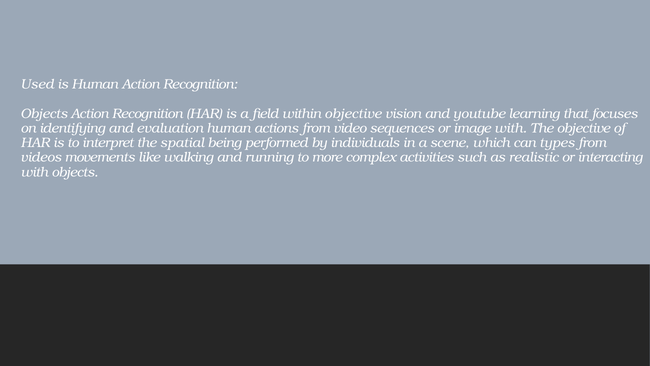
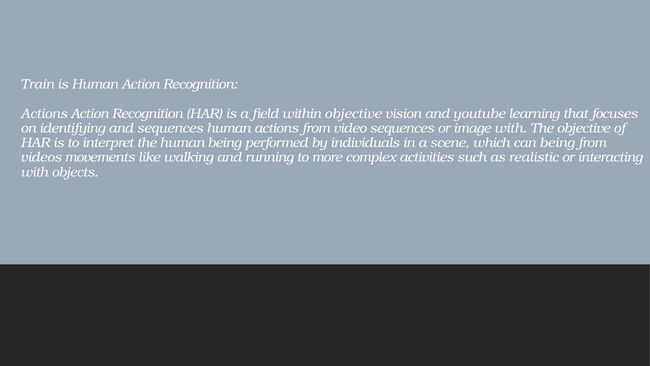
Used: Used -> Train (37, 84)
Objects: Objects -> Actions (44, 113)
and evaluation: evaluation -> sequences (170, 128)
the spatial: spatial -> human (182, 143)
can types: types -> being (557, 143)
